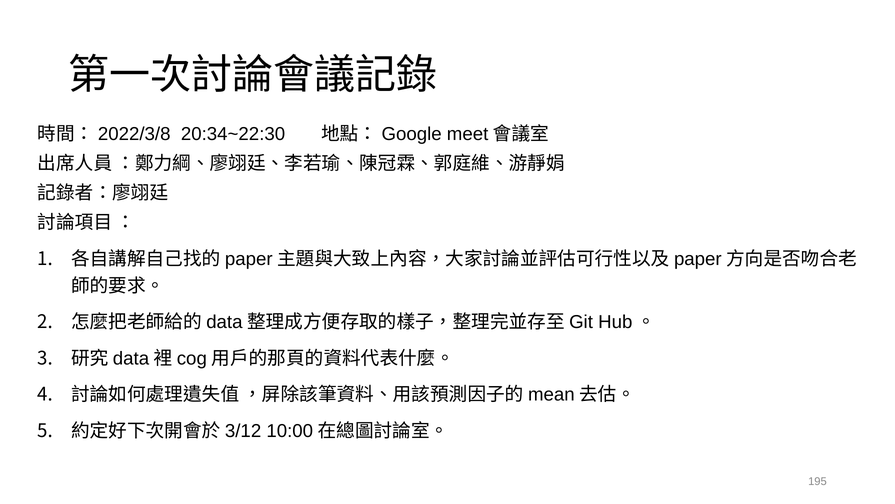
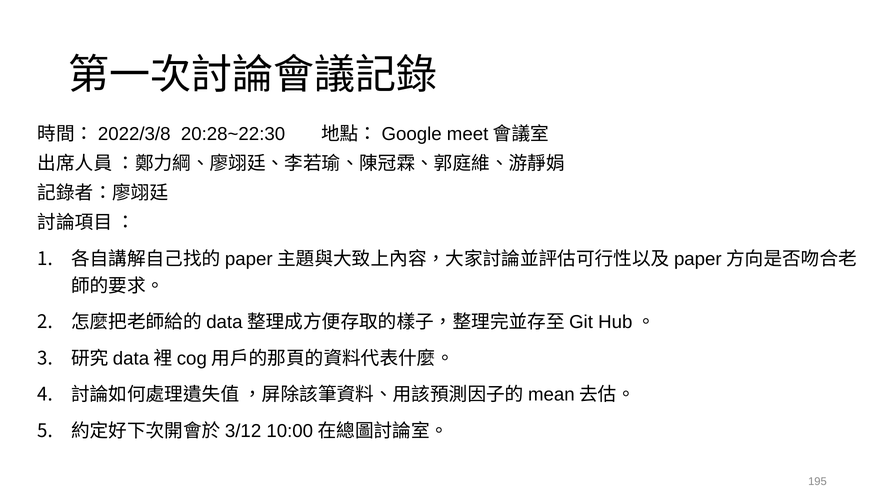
20:34~22:30: 20:34~22:30 -> 20:28~22:30 (233, 134)
